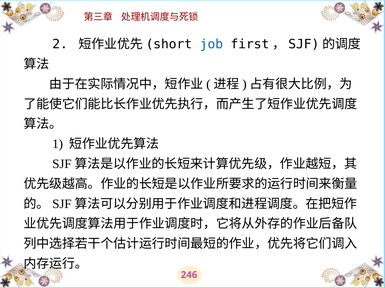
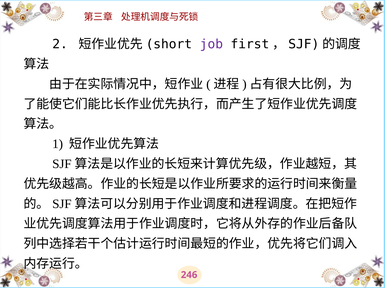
job colour: blue -> purple (211, 44)
